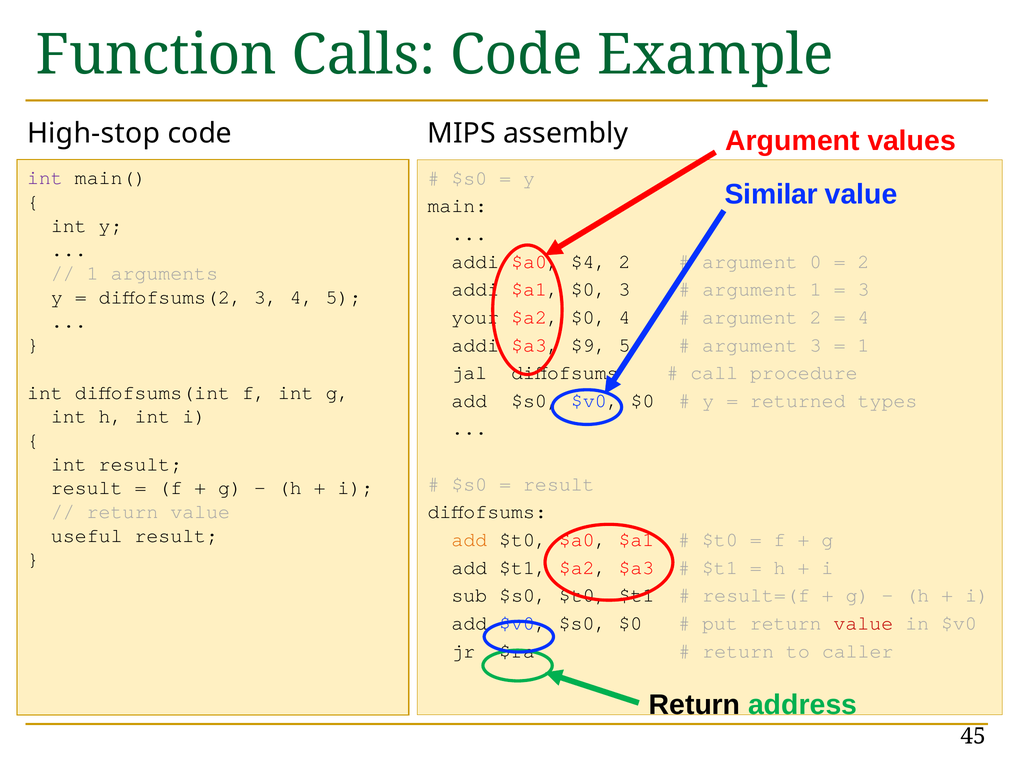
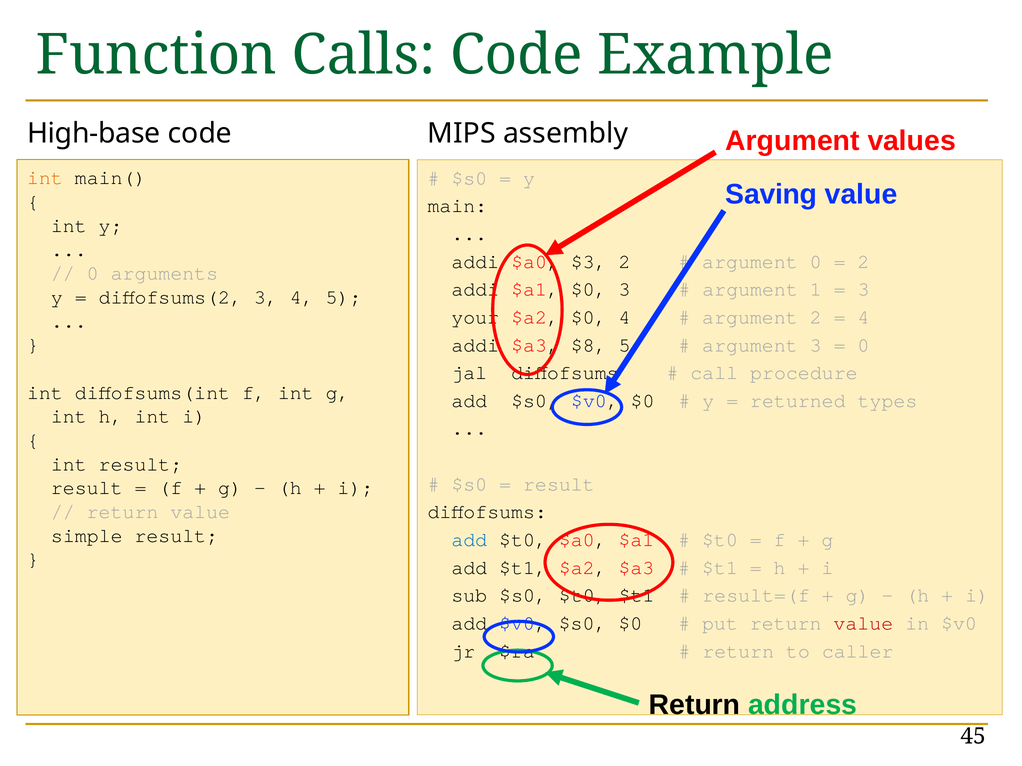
High-stop: High-stop -> High-base (94, 134)
int colour: purple -> orange (45, 178)
Similar: Similar -> Saving (771, 194)
$4: $4 -> $3 (589, 262)
1: 1 -> 0 (93, 273)
$9: $9 -> $8 (589, 345)
1: 1 -> 0 (863, 345)
useful: useful -> simple (87, 536)
add colour: orange -> blue (469, 540)
